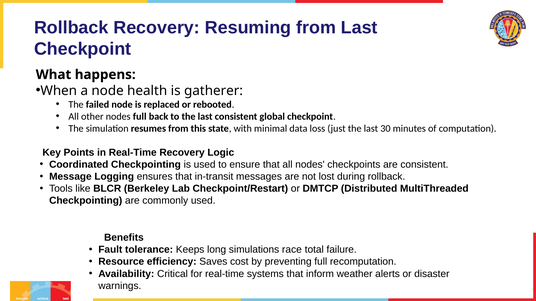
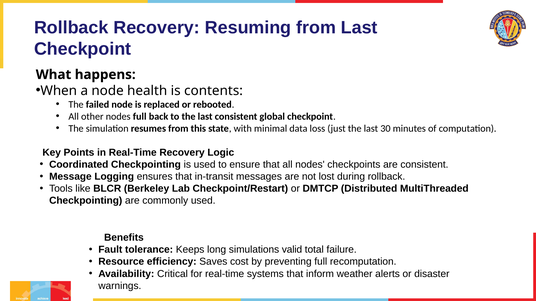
gatherer: gatherer -> contents (214, 91)
race: race -> valid (292, 250)
